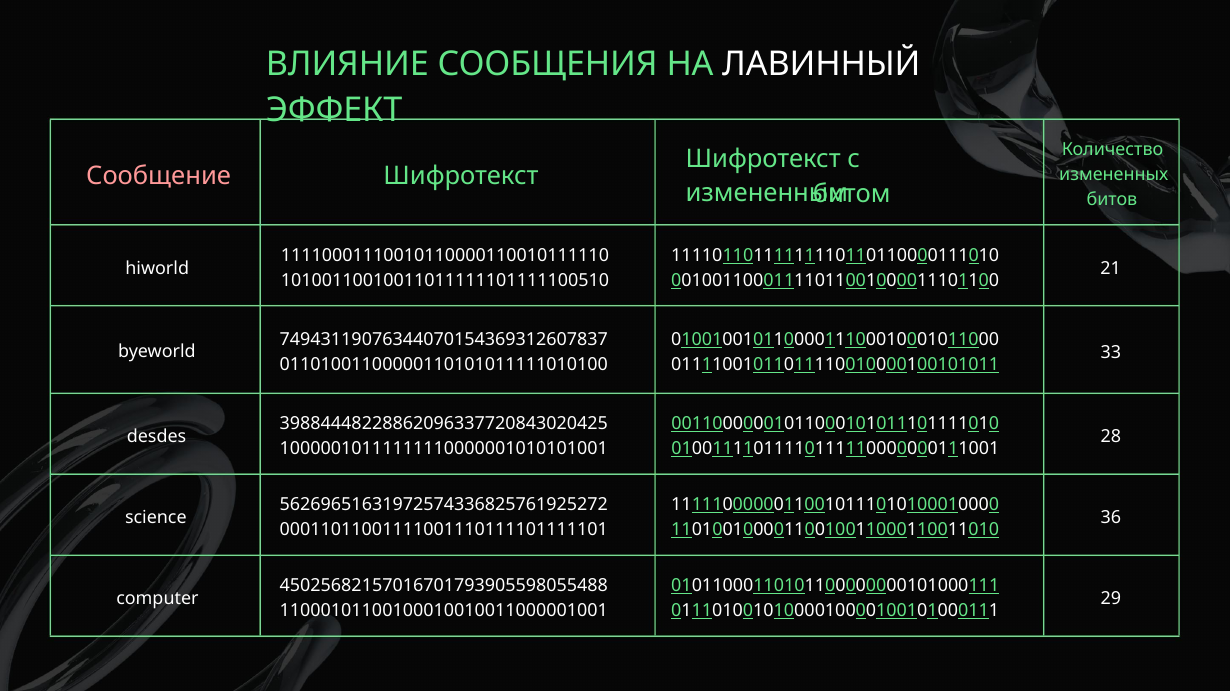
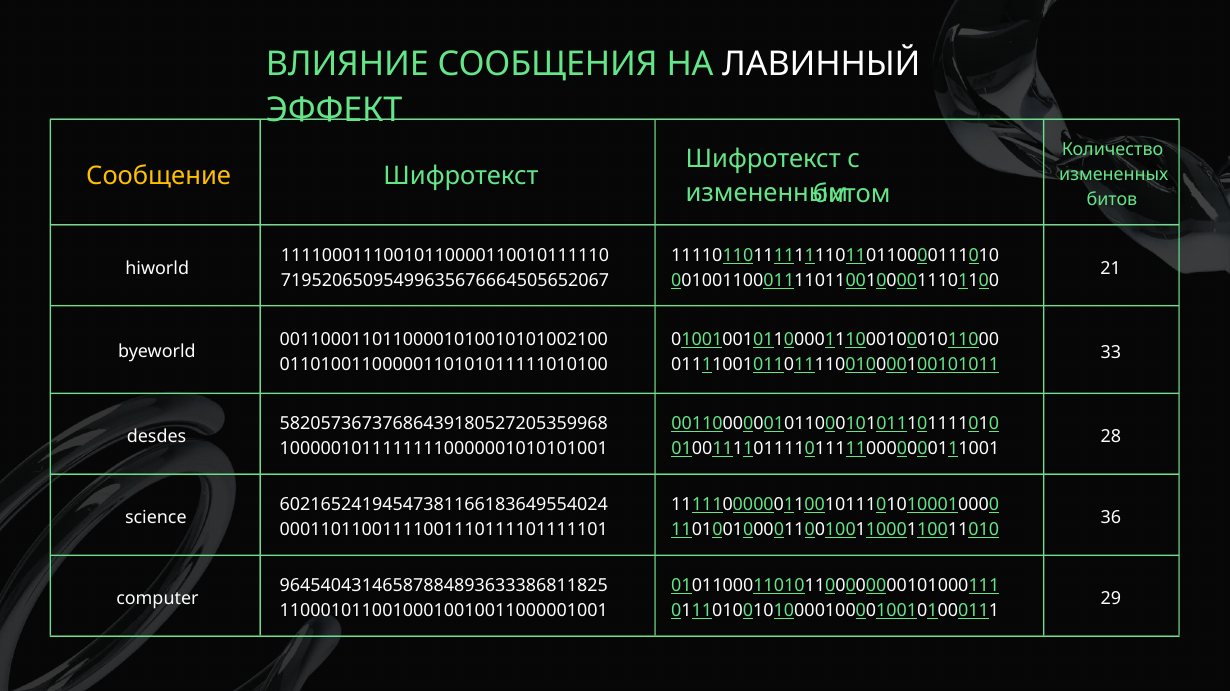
Сообщение colour: pink -> yellow (159, 176)
10100110010011011111101111100510: 10100110010011011111101111100510 -> 71952065095499635676664505652067 (445, 281)
74943119076344070154369312607837: 74943119076344070154369312607837 -> 00110001101100001010010101002100 (444, 339)
39884448228862096337720843020425: 39884448228862096337720843020425 -> 58205736737686439180527205359968 (444, 423)
56269651631972574336825761925272: 56269651631972574336825761925272 -> 60216524194547381166183649554024 (444, 504)
45025682157016701793905598055488: 45025682157016701793905598055488 -> 96454043146587884893633386811825 (444, 585)
